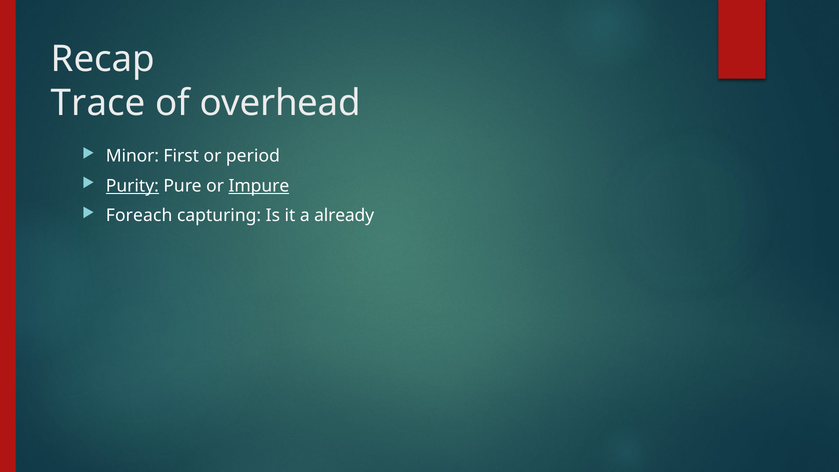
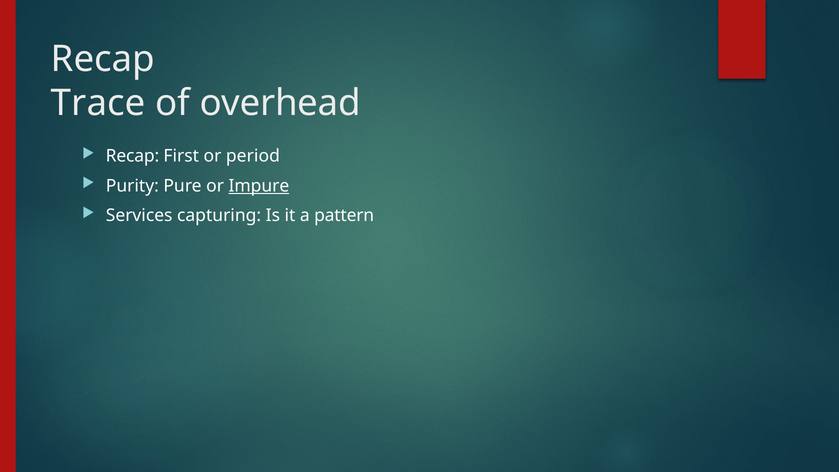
Minor: Minor -> Recap (132, 156)
Purity underline: present -> none (132, 186)
Foreach: Foreach -> Services (139, 216)
already: already -> pattern (344, 216)
